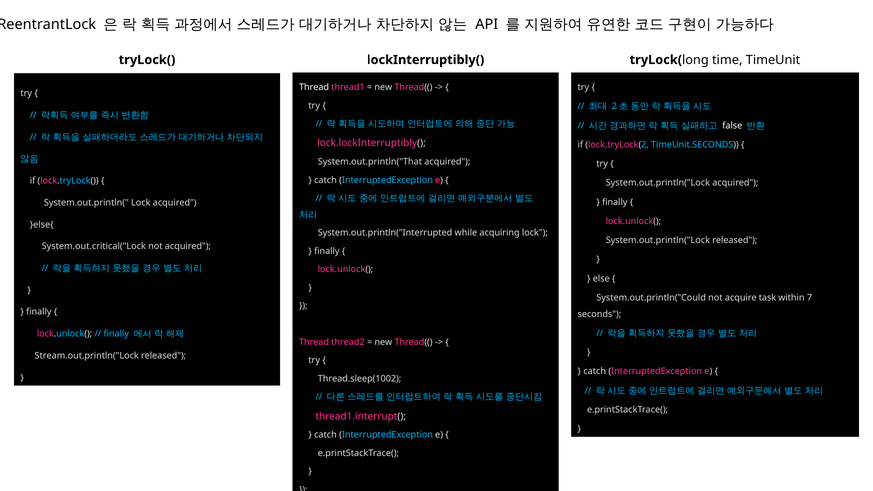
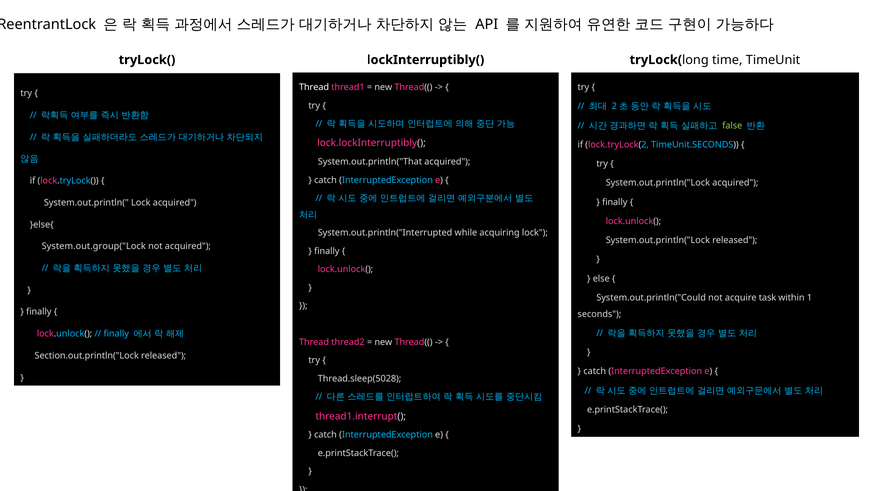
false colour: white -> light green (732, 126)
System.out.critical("Lock: System.out.critical("Lock -> System.out.group("Lock (94, 246)
7: 7 -> 1 (809, 298)
Stream.out.println("Lock: Stream.out.println("Lock -> Section.out.println("Lock (87, 356)
Thread.sleep(1002: Thread.sleep(1002 -> Thread.sleep(5028 (360, 379)
